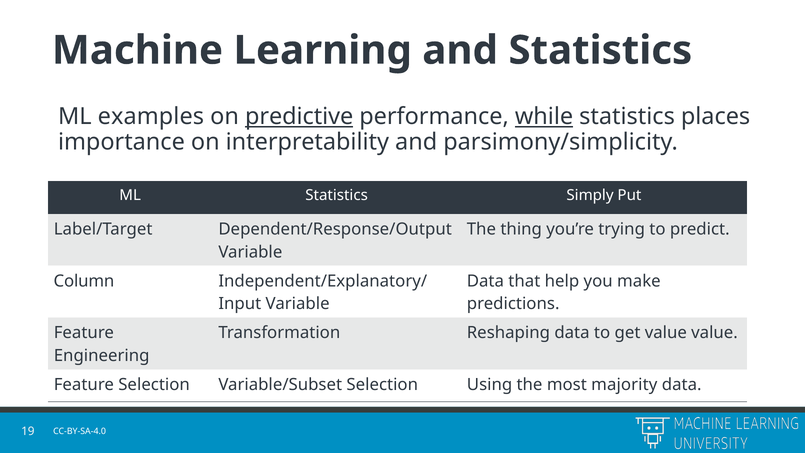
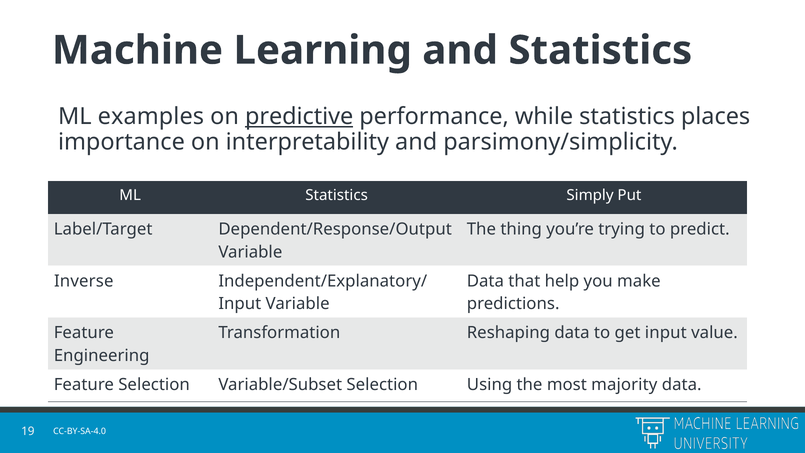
while underline: present -> none (544, 117)
Column: Column -> Inverse (84, 281)
get value: value -> input (666, 333)
